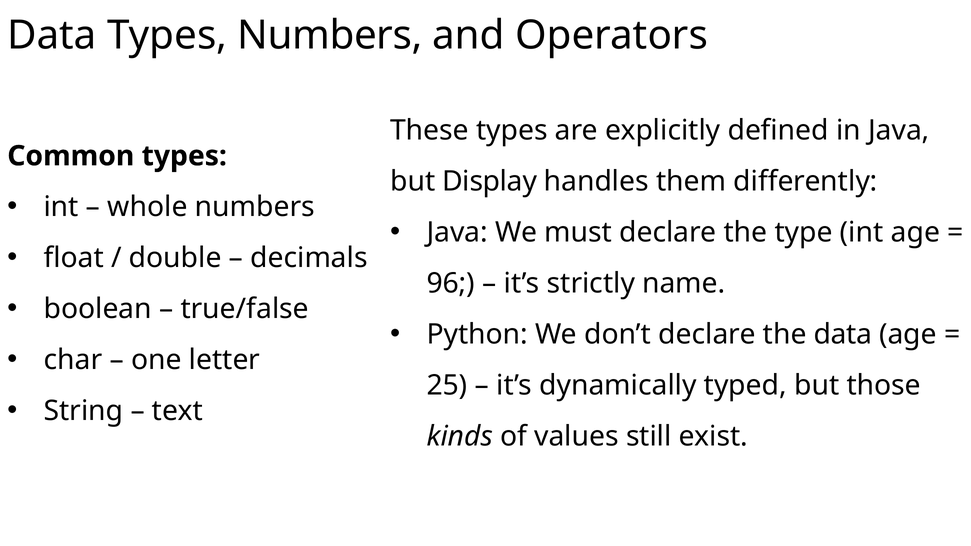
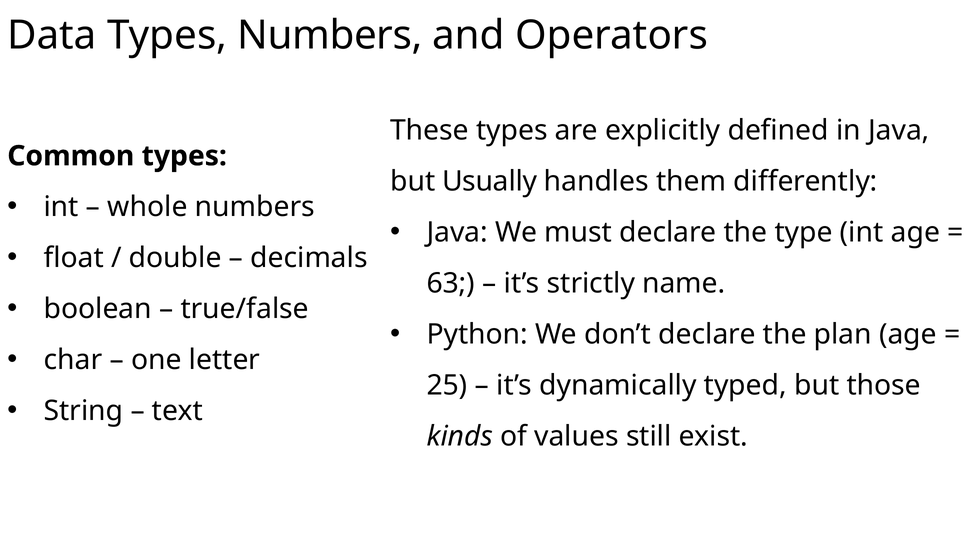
Display: Display -> Usually (490, 182)
96: 96 -> 63 (451, 284)
the data: data -> plan (843, 335)
